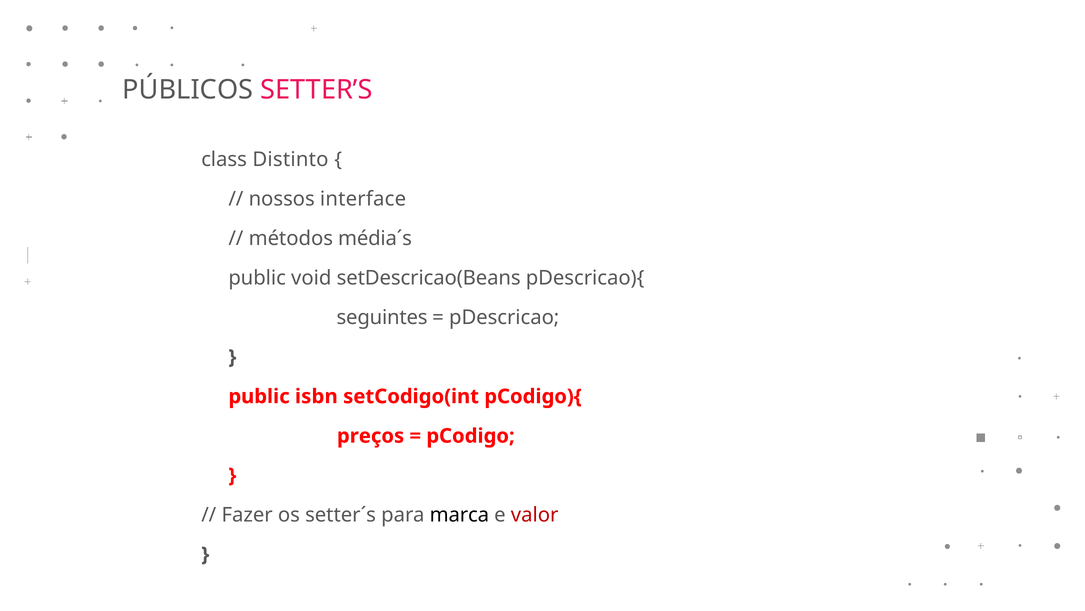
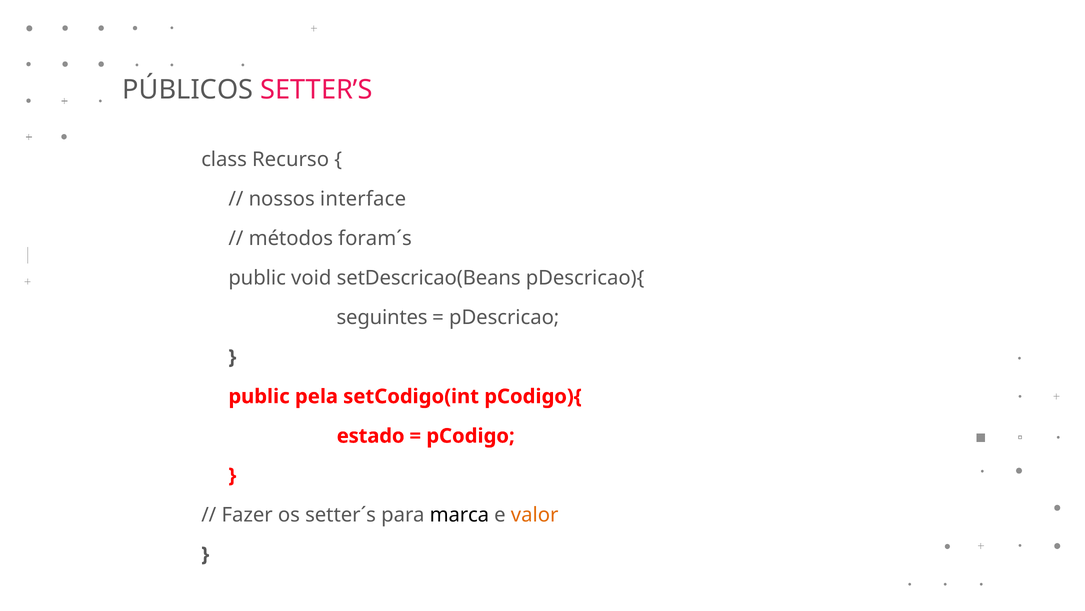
Distinto: Distinto -> Recurso (291, 160)
média´s: média´s -> foram´s (375, 239)
isbn: isbn -> pela (316, 396)
preços: preços -> estado (371, 436)
valor colour: red -> orange (535, 515)
